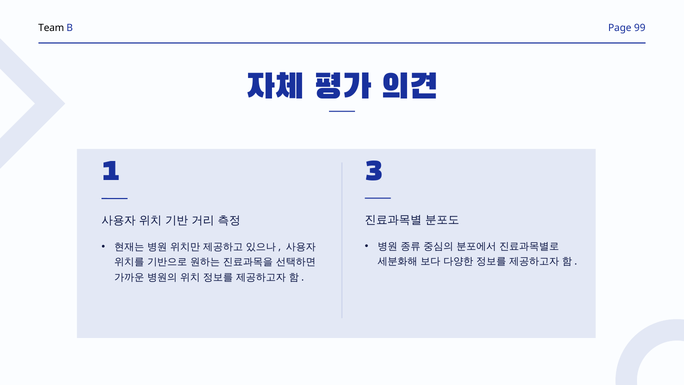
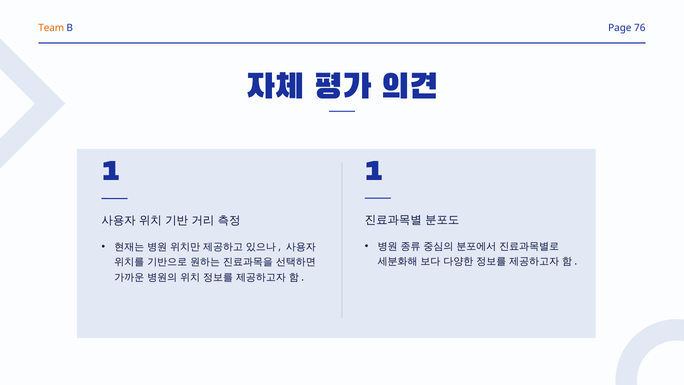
Team colour: black -> orange (51, 28)
99: 99 -> 76 (640, 28)
1 3: 3 -> 1 (374, 170)
